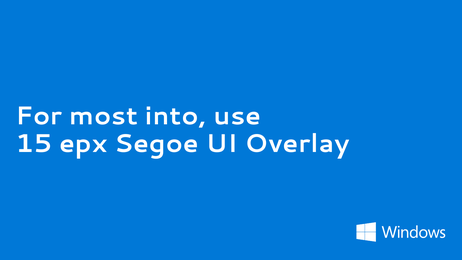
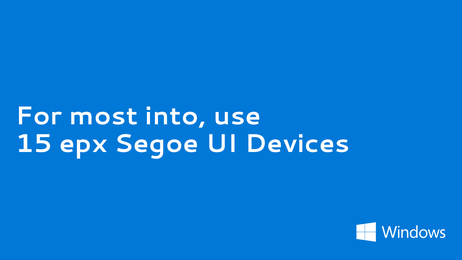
Overlay: Overlay -> Devices (297, 144)
